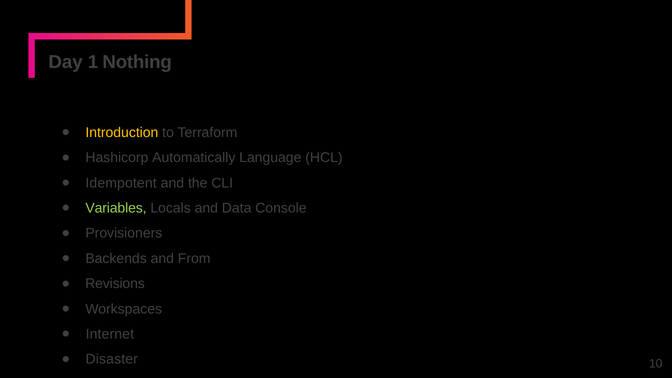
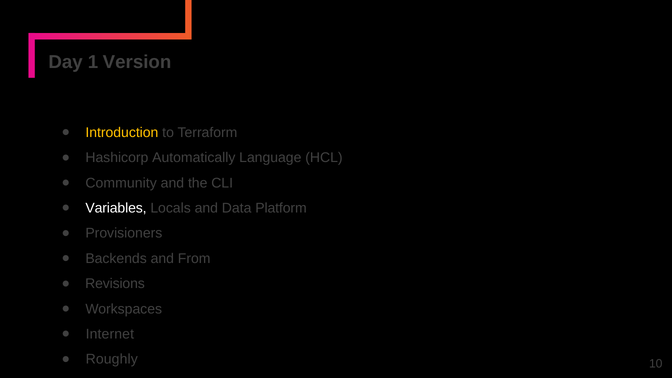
Nothing: Nothing -> Version (137, 62)
Idempotent: Idempotent -> Community (121, 183)
Variables colour: light green -> white (116, 208)
Console: Console -> Platform (281, 208)
Disaster: Disaster -> Roughly (112, 359)
